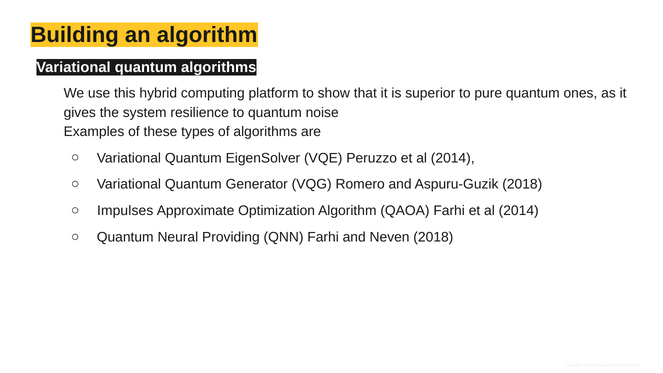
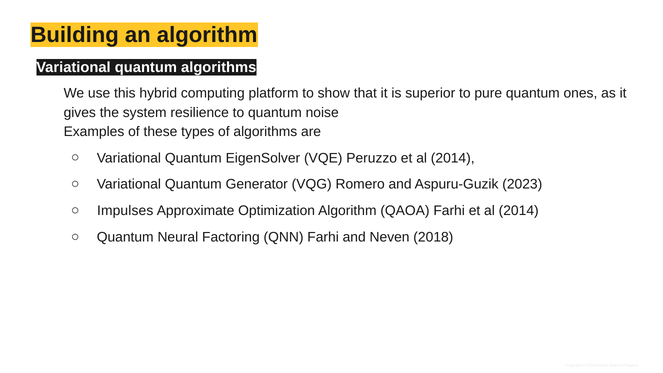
Aspuru-Guzik 2018: 2018 -> 2023 (522, 184)
Providing: Providing -> Factoring (231, 237)
